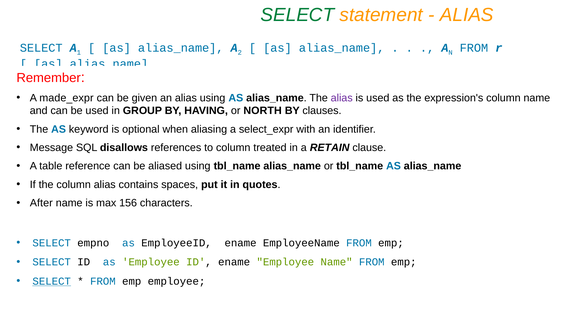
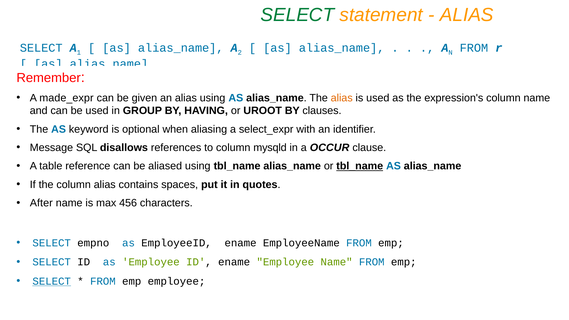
alias colour: purple -> orange (342, 98)
NORTH: NORTH -> UROOT (263, 111)
treated: treated -> mysqld (270, 148)
RETAIN: RETAIN -> OCCUR (330, 148)
tbl_name underline: none -> present (360, 166)
156: 156 -> 456 (128, 203)
